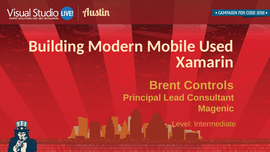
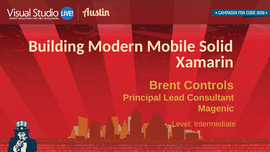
Used: Used -> Solid (216, 46)
